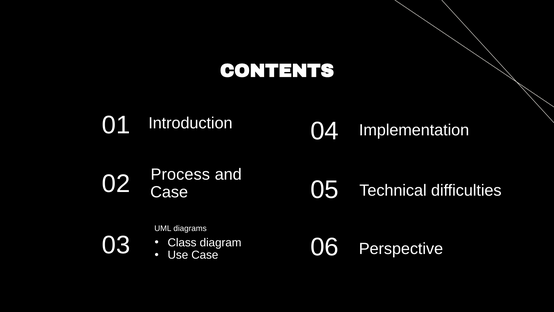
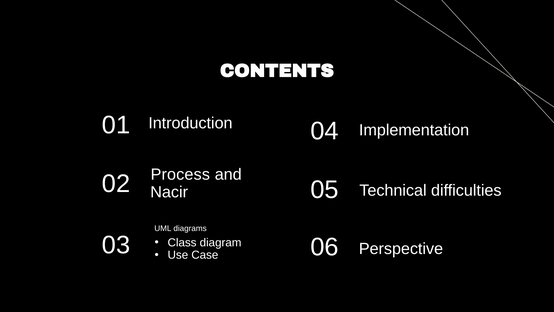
Case: Case -> Nacir (169, 192)
